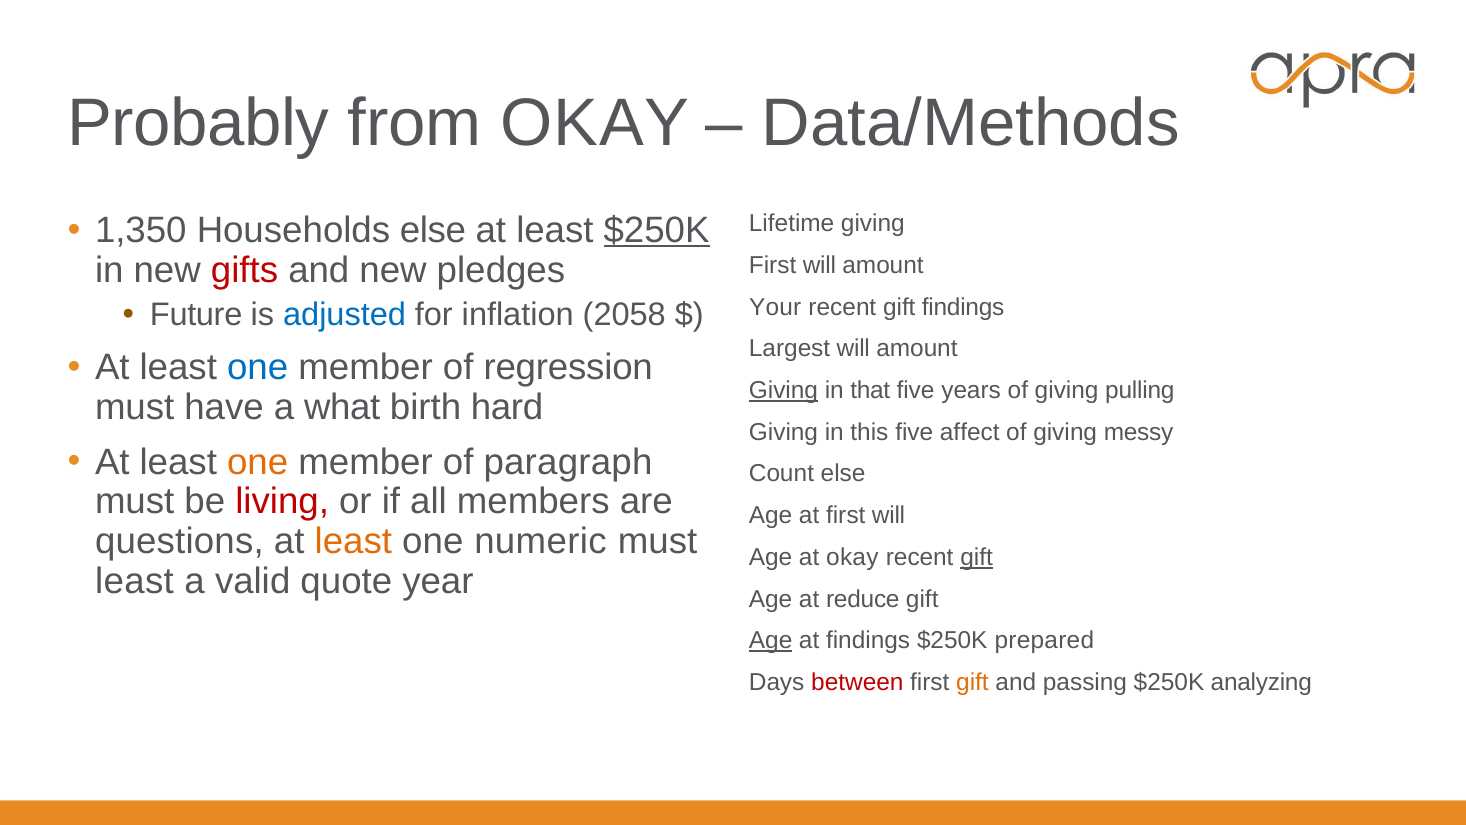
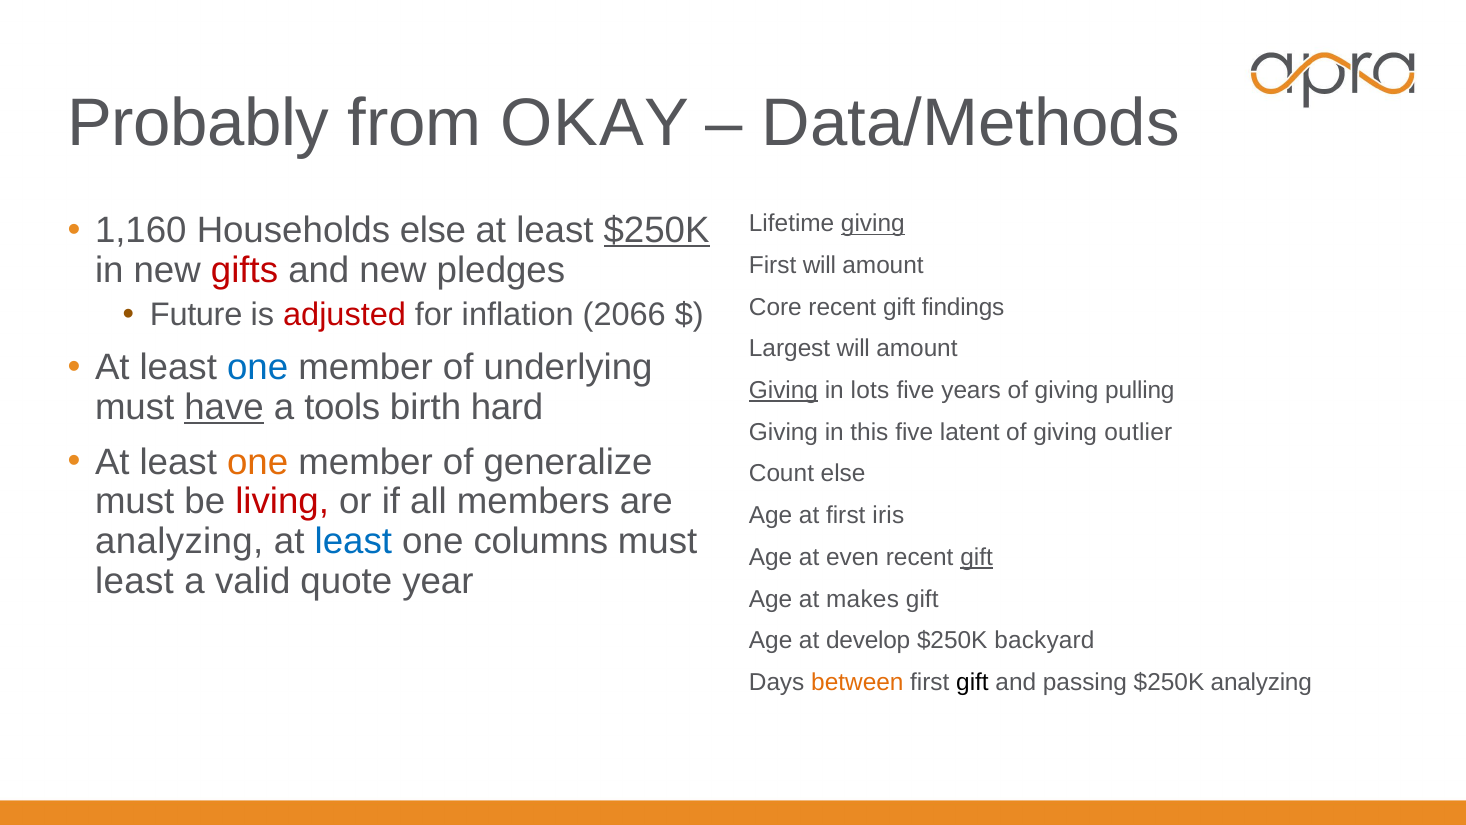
1,350: 1,350 -> 1,160 (141, 230)
giving underline: none -> present (873, 224)
Your: Your -> Core (775, 307)
adjusted colour: blue -> red (345, 315)
2058: 2058 -> 2066 (624, 315)
regression: regression -> underlying (568, 367)
that: that -> lots (870, 390)
have underline: none -> present (224, 407)
what: what -> tools (342, 407)
affect: affect -> latent (970, 432)
messy: messy -> outlier (1138, 432)
paragraph: paragraph -> generalize (568, 462)
at first will: will -> iris (888, 515)
questions: questions -> analyzing (179, 541)
least colour: orange -> blue (353, 541)
numeric: numeric -> columns (541, 541)
at okay: okay -> even (853, 557)
reduce: reduce -> makes (863, 599)
Age underline: present -> none (771, 640)
at findings: findings -> develop (868, 640)
prepared: prepared -> backyard (1044, 640)
between colour: red -> orange (857, 682)
gift colour: orange -> black (972, 682)
